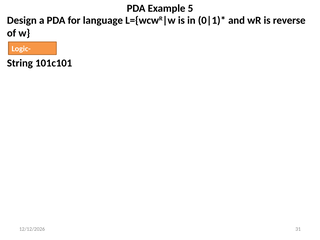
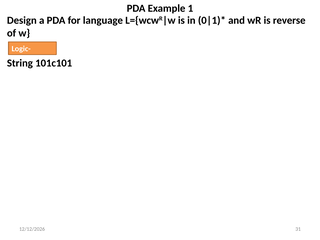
5: 5 -> 1 (190, 8)
